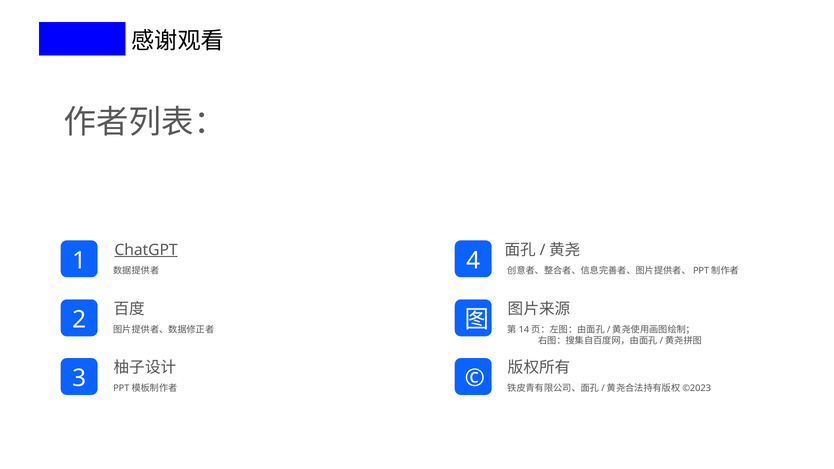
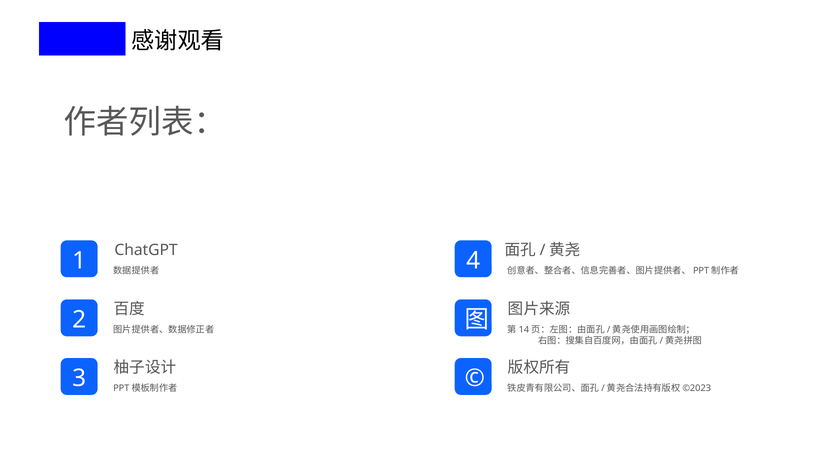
ChatGPT underline: present -> none (146, 250)
